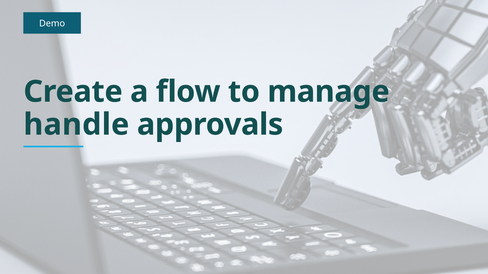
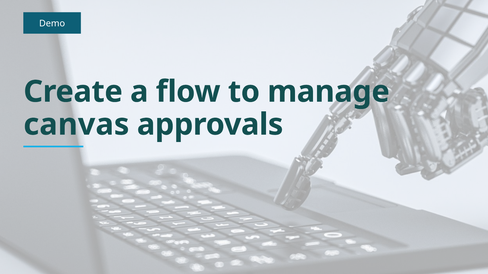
handle: handle -> canvas (76, 125)
